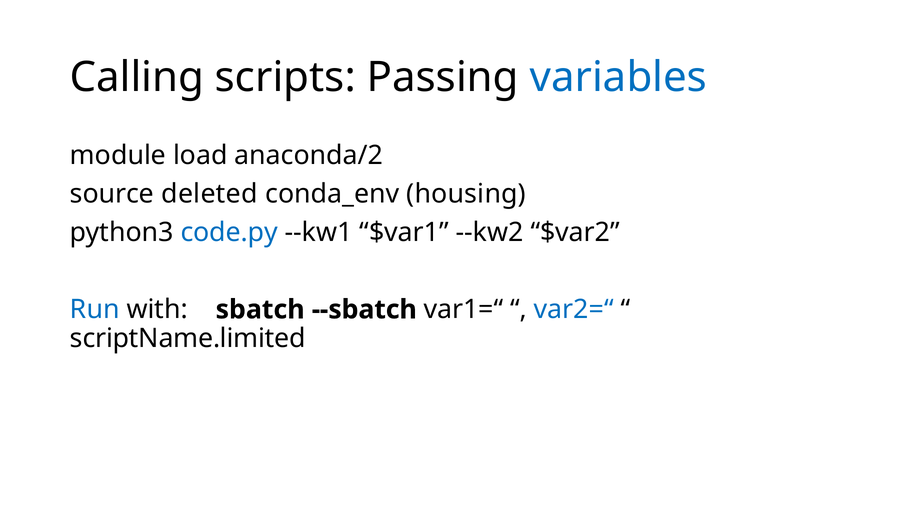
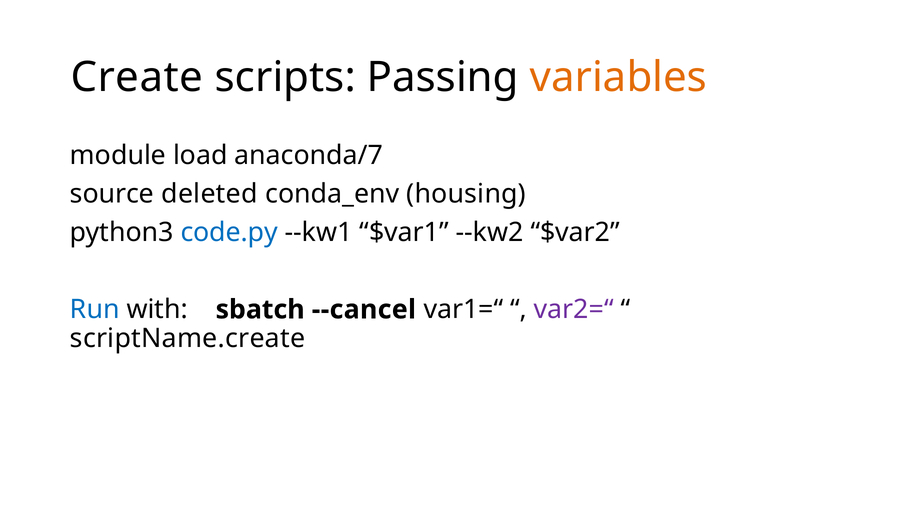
Calling: Calling -> Create (137, 77)
variables colour: blue -> orange (618, 77)
anaconda/2: anaconda/2 -> anaconda/7 (309, 155)
--sbatch: --sbatch -> --cancel (364, 309)
var2=“ colour: blue -> purple (574, 309)
scriptName.limited: scriptName.limited -> scriptName.create (188, 338)
